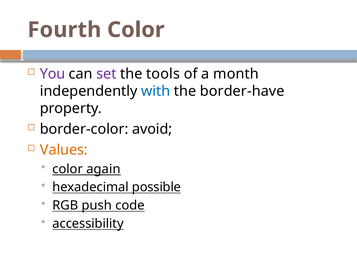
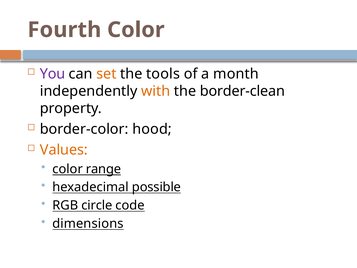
set colour: purple -> orange (106, 74)
with colour: blue -> orange (156, 91)
border-have: border-have -> border-clean (242, 91)
avoid: avoid -> hood (152, 129)
again: again -> range (104, 169)
push: push -> circle (97, 205)
accessibility: accessibility -> dimensions (88, 223)
